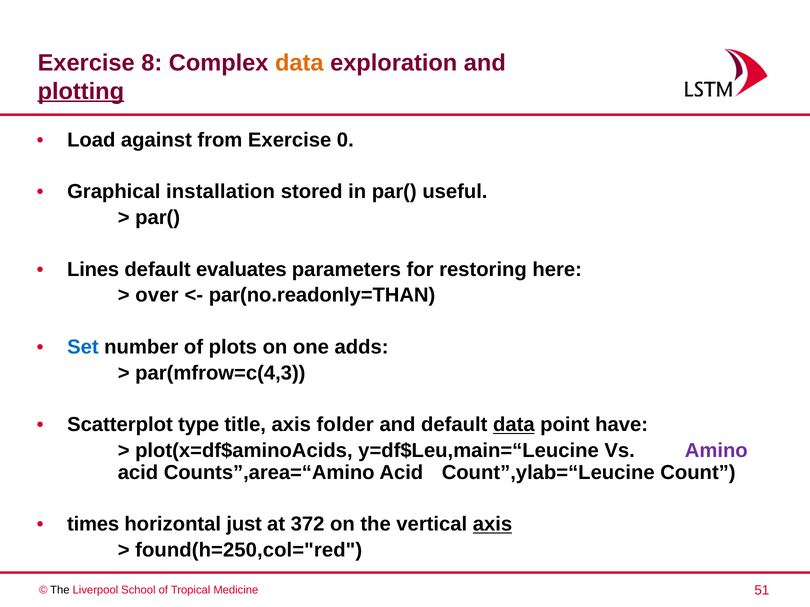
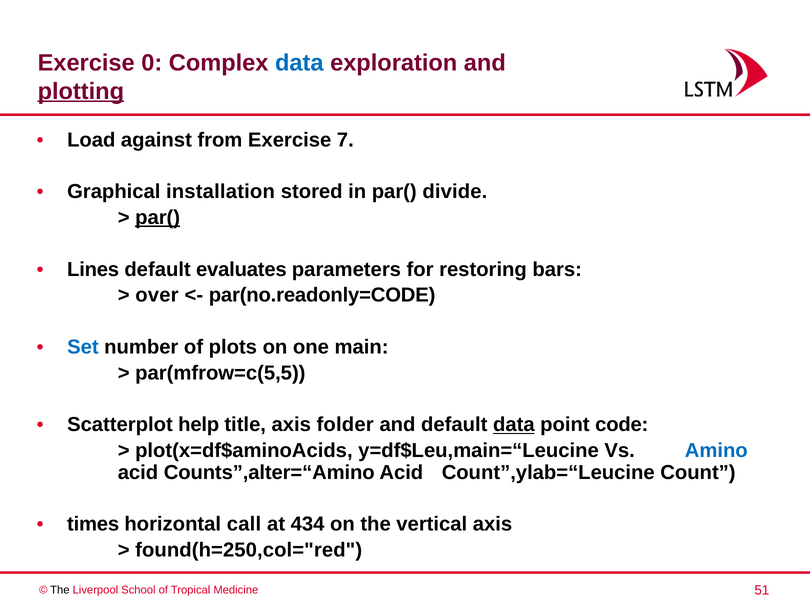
8: 8 -> 0 (152, 63)
data colour: orange -> blue (299, 63)
0: 0 -> 7 (345, 140)
useful: useful -> divide (455, 192)
par( underline: none -> present (158, 218)
here: here -> bars (557, 270)
par(no.readonly=THAN: par(no.readonly=THAN -> par(no.readonly=CODE (322, 296)
adds: adds -> main (362, 347)
par(mfrow=c(4,3: par(mfrow=c(4,3 -> par(mfrow=c(5,5 (220, 373)
type: type -> help (199, 425)
have: have -> code (622, 425)
Amino colour: purple -> blue (716, 451)
Counts”,area=“Amino: Counts”,area=“Amino -> Counts”,alter=“Amino (269, 473)
just: just -> call (244, 525)
372: 372 -> 434 (308, 525)
axis underline: present -> none (492, 525)
